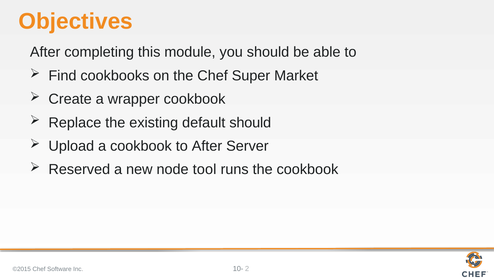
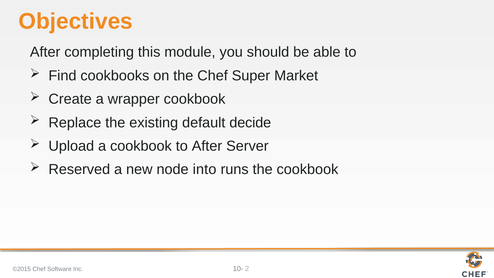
default should: should -> decide (250, 123)
tool: tool -> into (205, 169)
